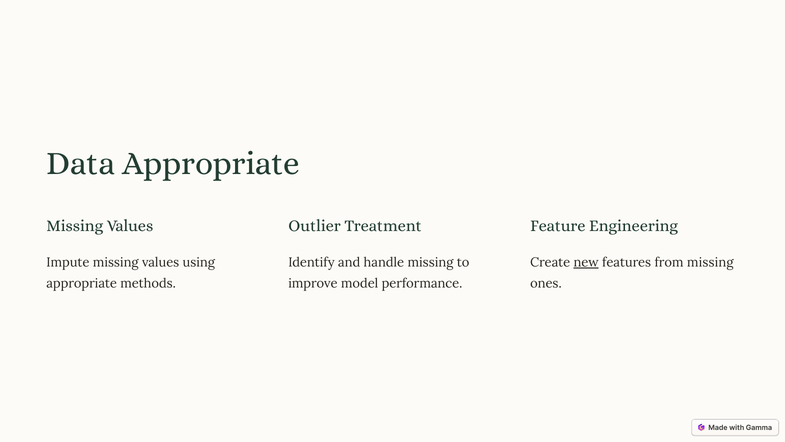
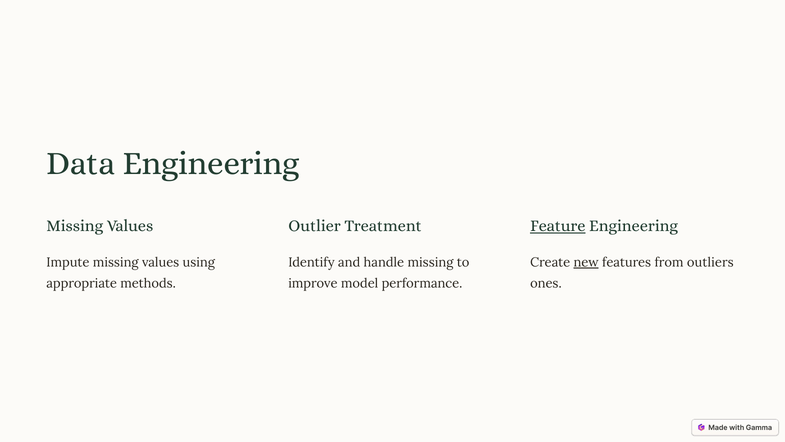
Data Appropriate: Appropriate -> Engineering (211, 163)
Feature underline: none -> present (558, 226)
from missing: missing -> outliers (710, 262)
